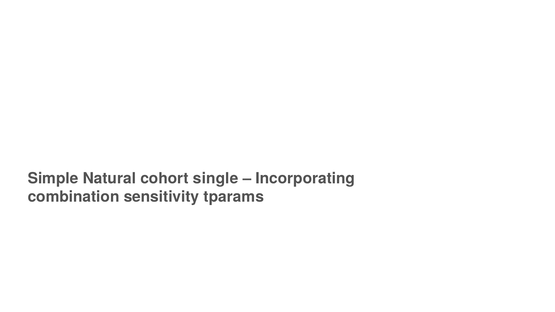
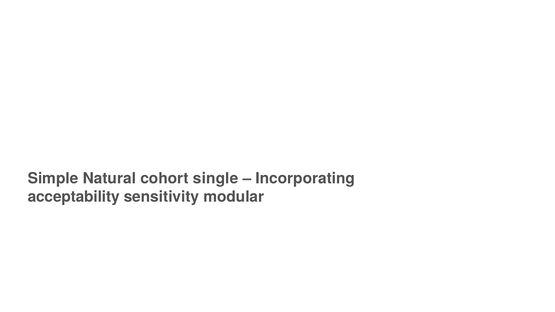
combination: combination -> acceptability (74, 197)
tparams: tparams -> modular (234, 197)
